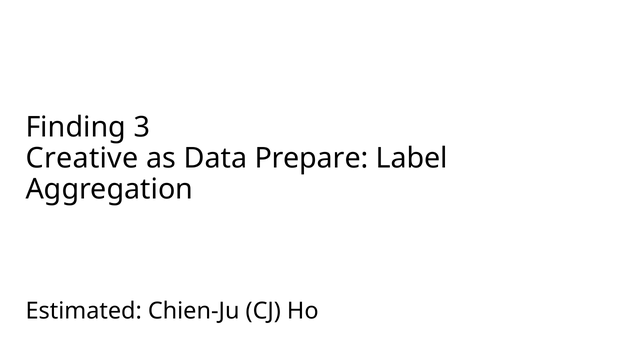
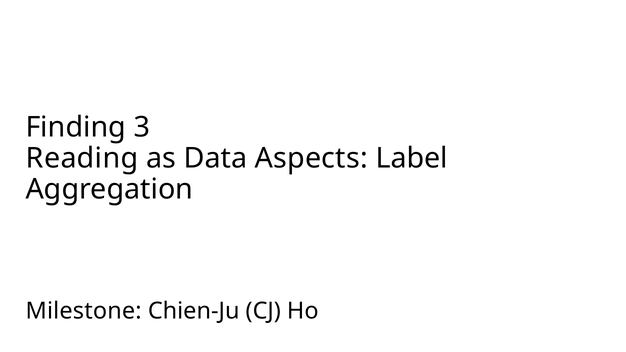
Creative: Creative -> Reading (82, 158)
Prepare: Prepare -> Aspects (311, 158)
Estimated: Estimated -> Milestone (84, 311)
